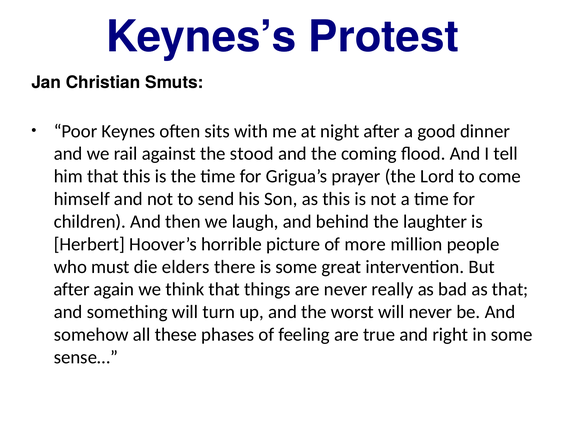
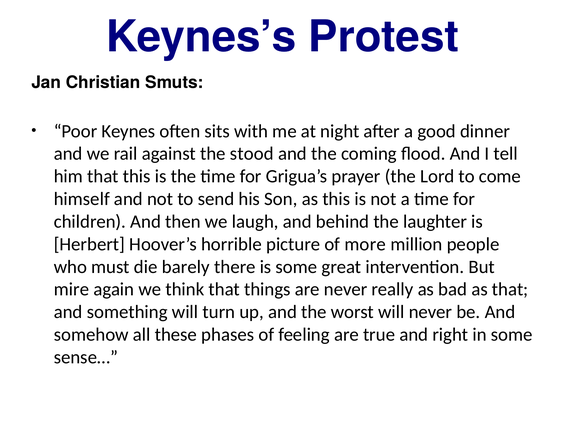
elders: elders -> barely (186, 267)
after: after -> mire (71, 289)
